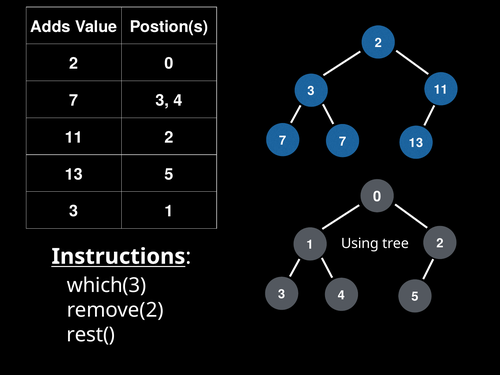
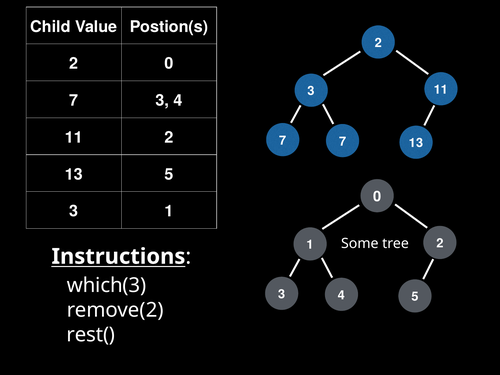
Adds: Adds -> Child (50, 27)
Using: Using -> Some (360, 243)
